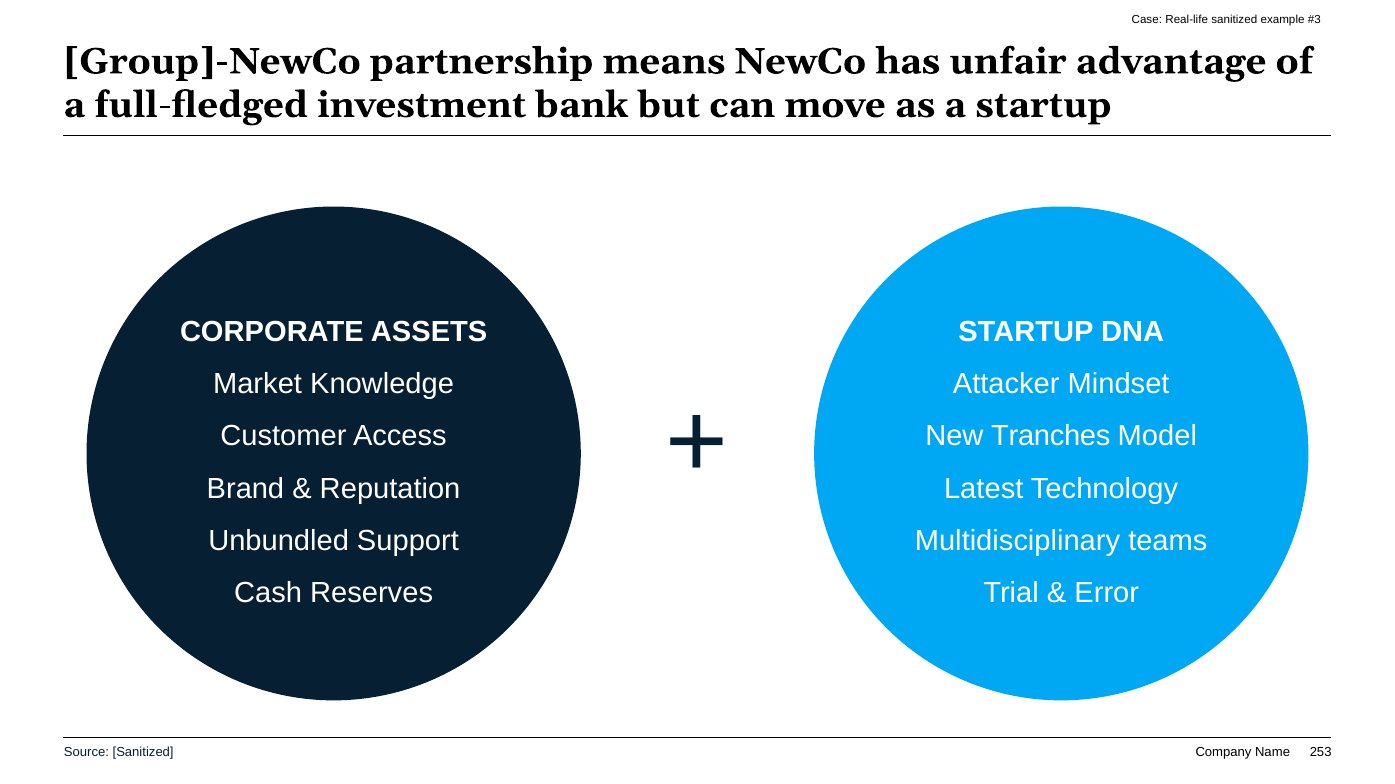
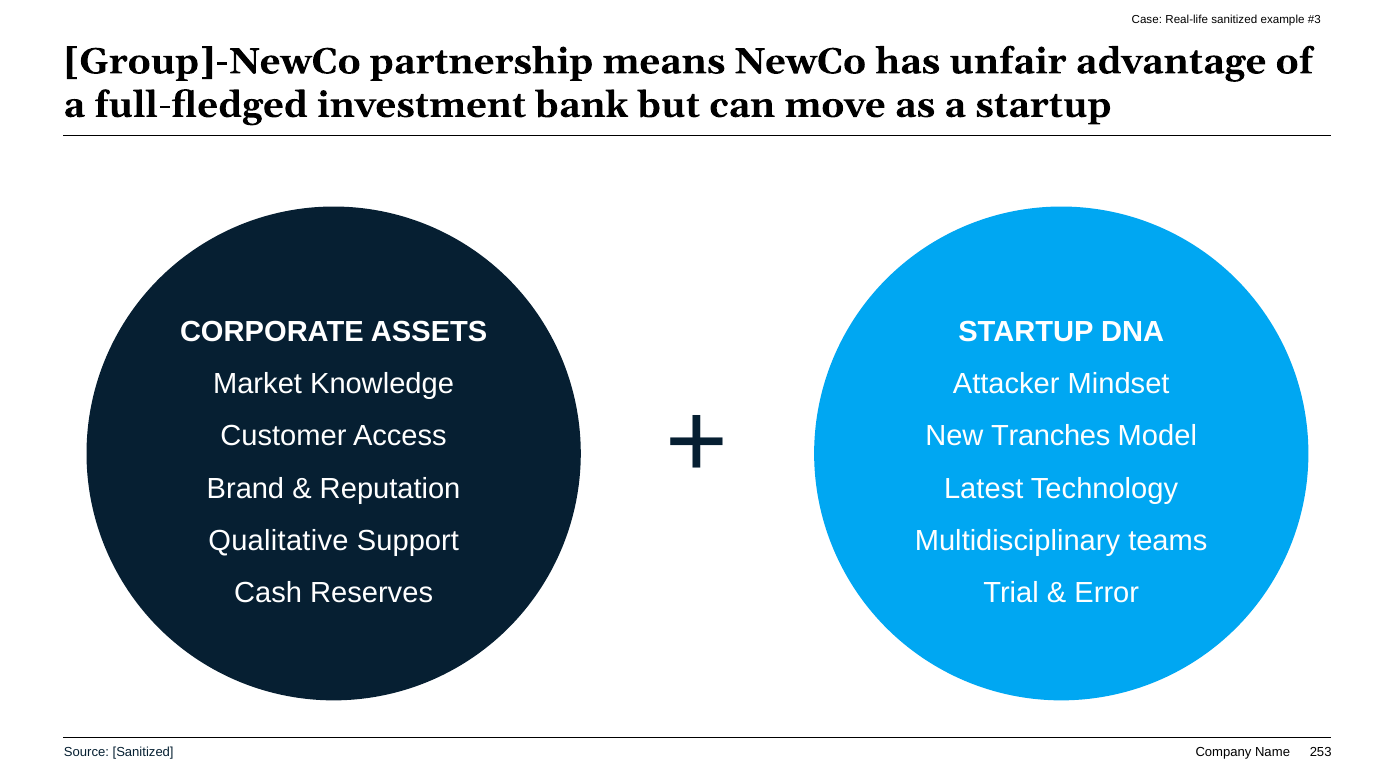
Unbundled: Unbundled -> Qualitative (278, 541)
